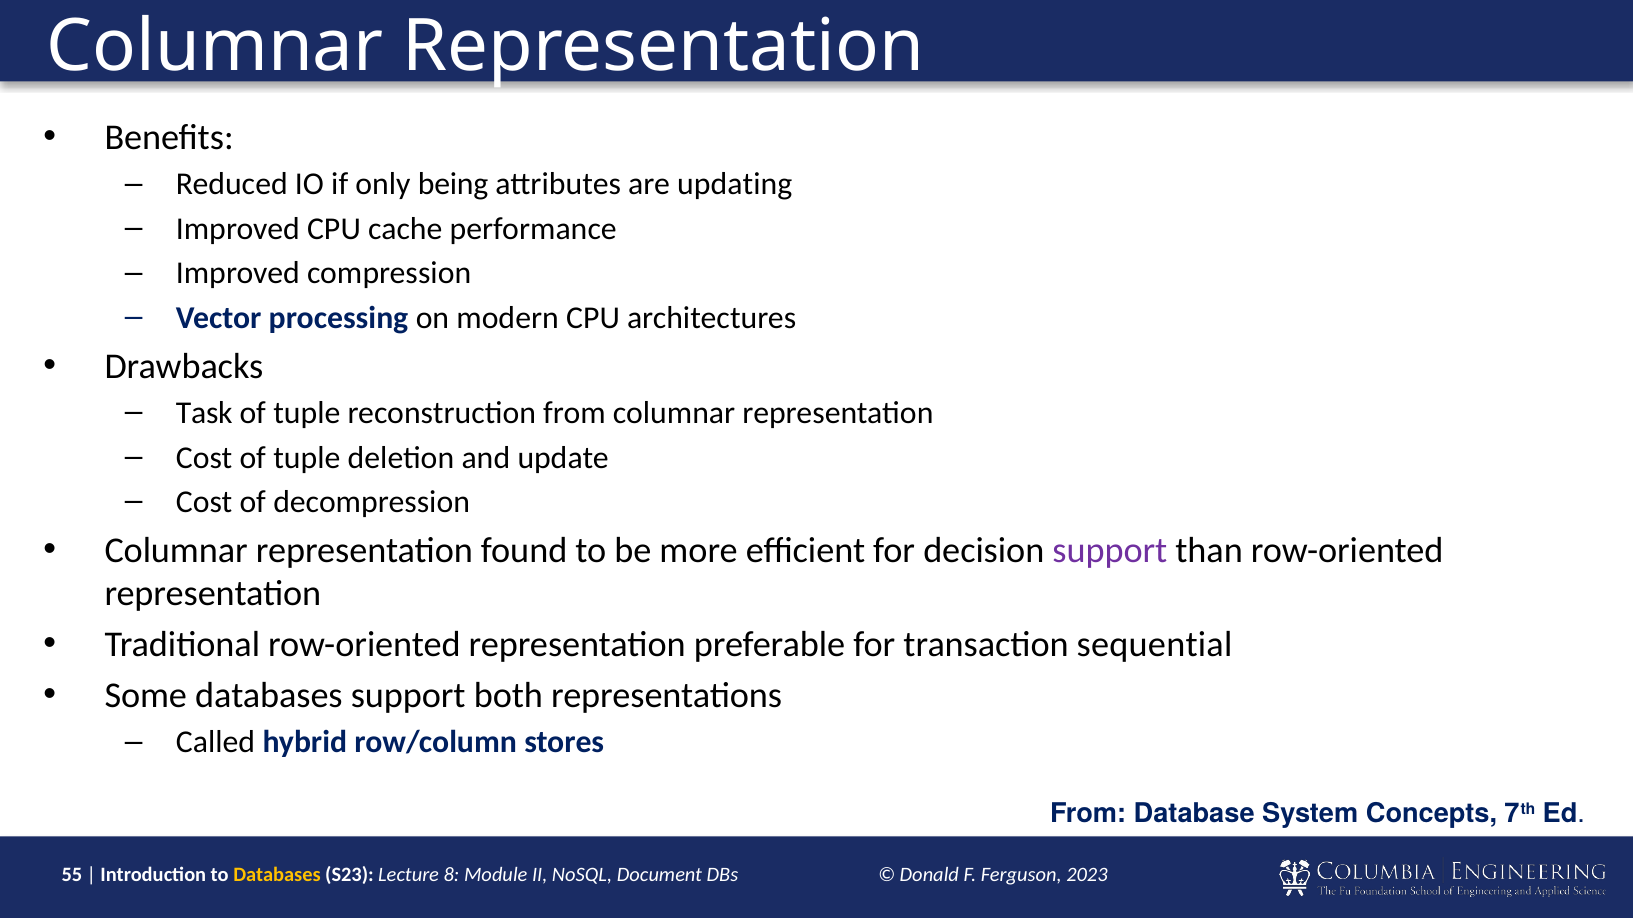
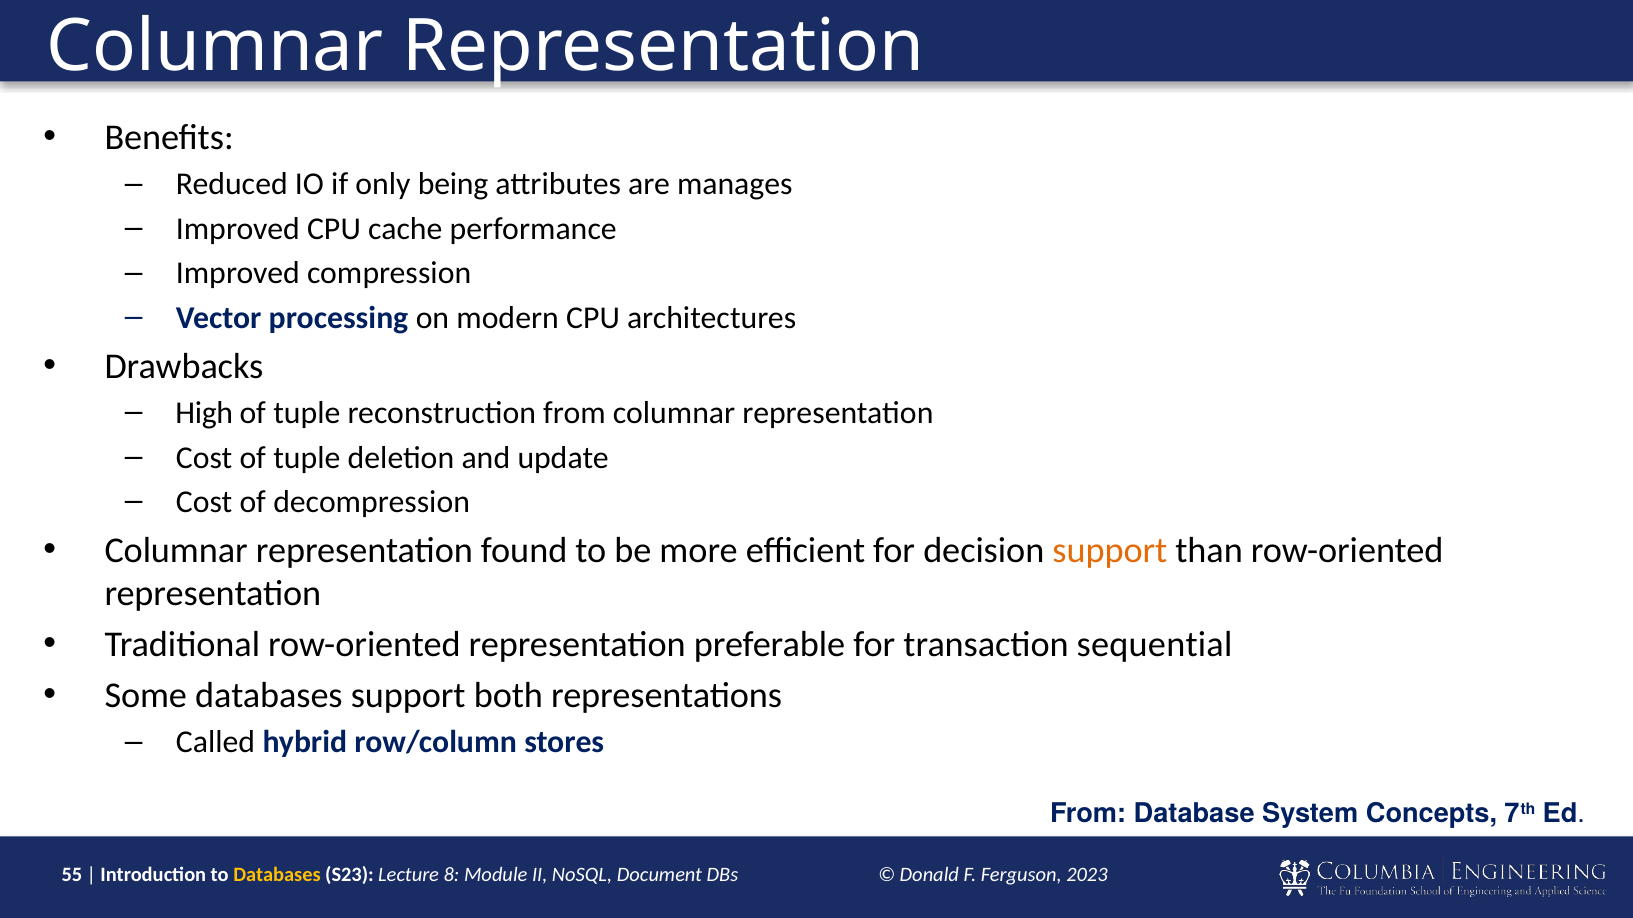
updating: updating -> manages (735, 185)
Task: Task -> High (204, 413)
support colour: purple -> orange (1110, 551)
